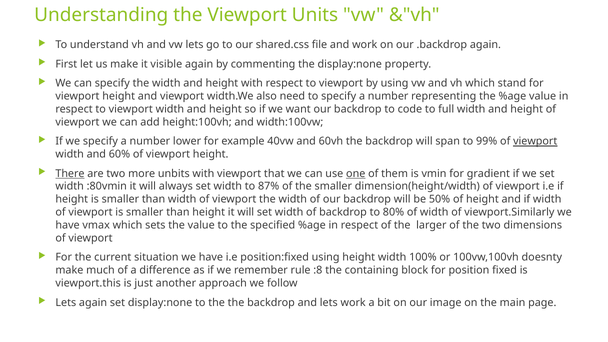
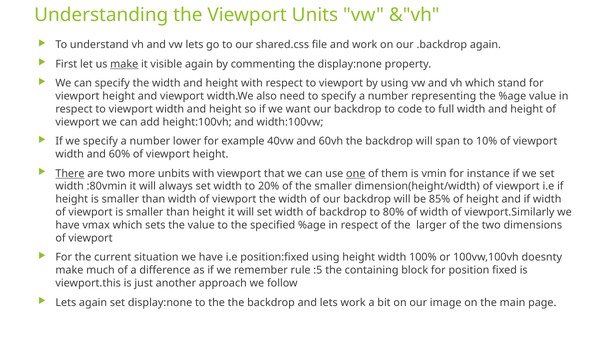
make underline: none -> present (124, 64)
99%: 99% -> 10% (487, 141)
viewport underline: present -> none (535, 141)
gradient: gradient -> instance (488, 173)
87%: 87% -> 20% (269, 186)
50%: 50% -> 85% (440, 199)
:8: :8 -> :5 (318, 270)
